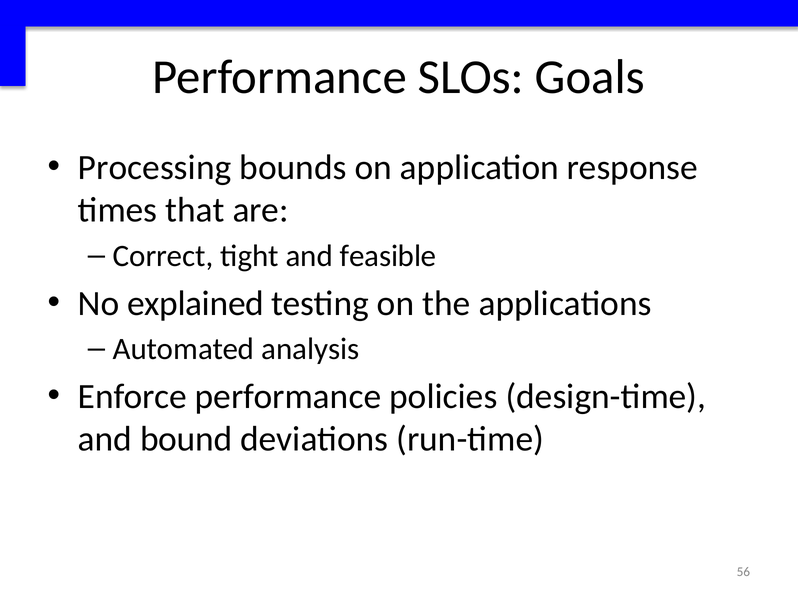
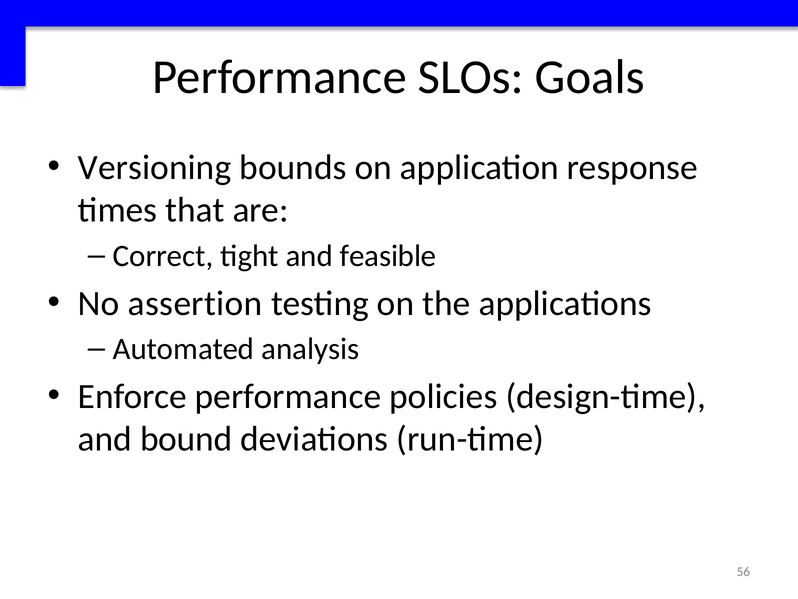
Processing: Processing -> Versioning (155, 167)
explained: explained -> assertion (195, 303)
